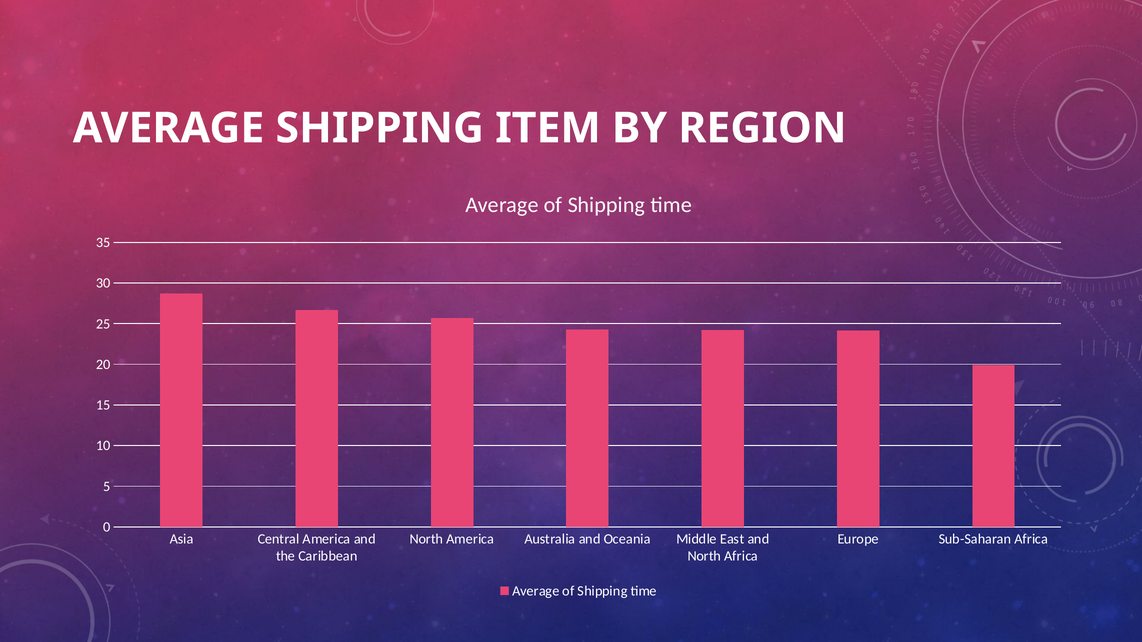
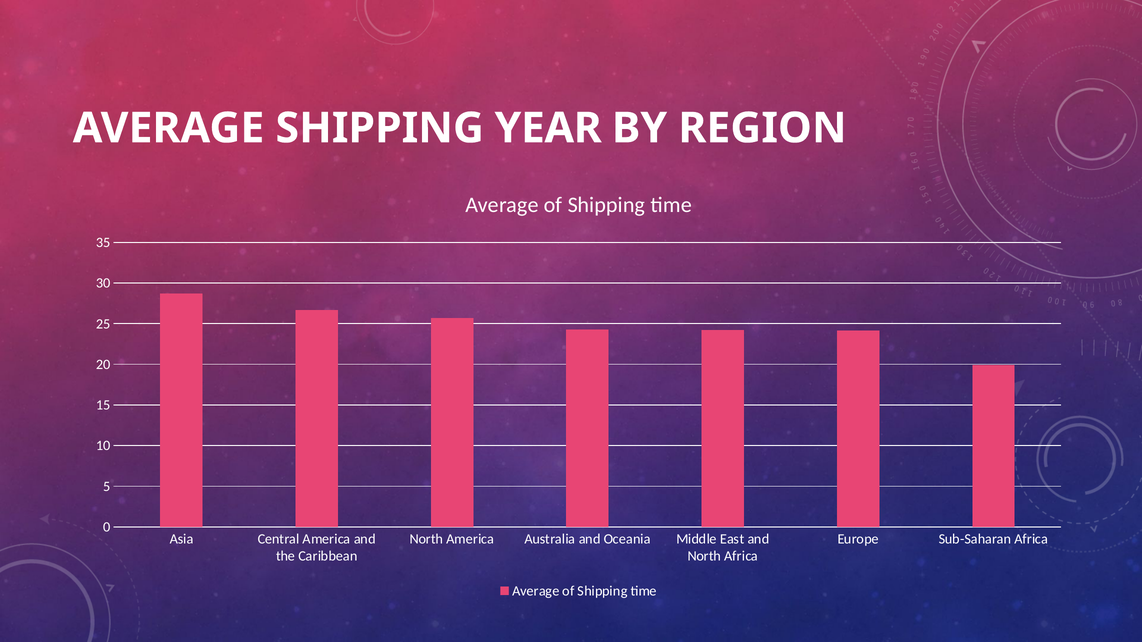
ITEM: ITEM -> YEAR (548, 128)
